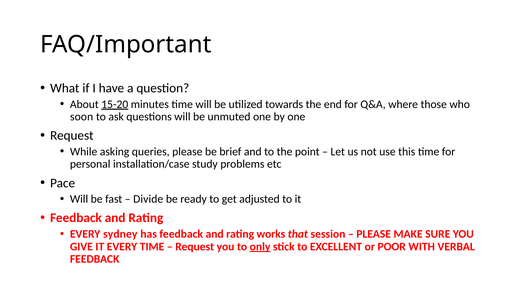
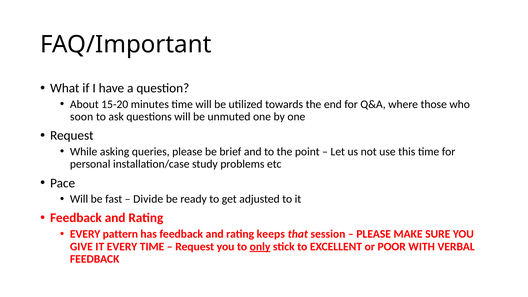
15-20 underline: present -> none (115, 104)
sydney: sydney -> pattern (120, 234)
works: works -> keeps (271, 234)
